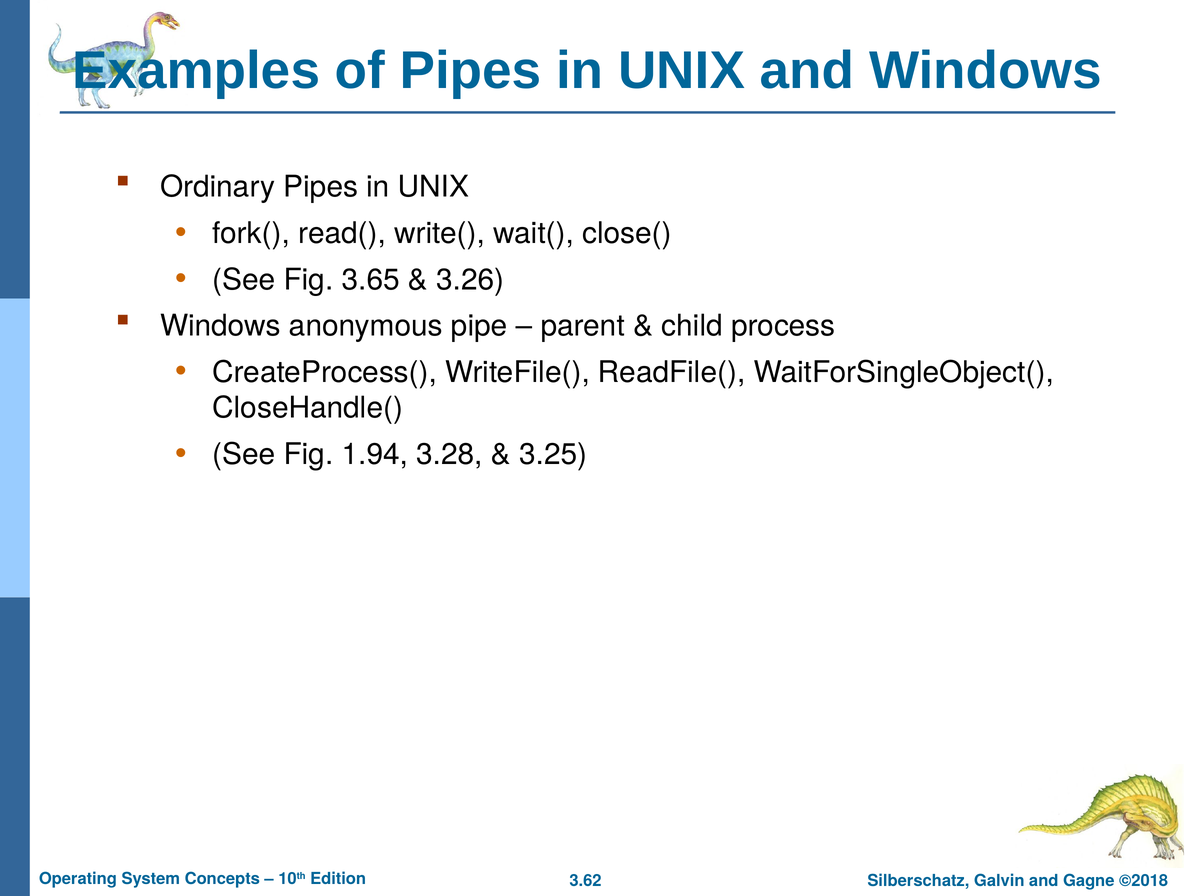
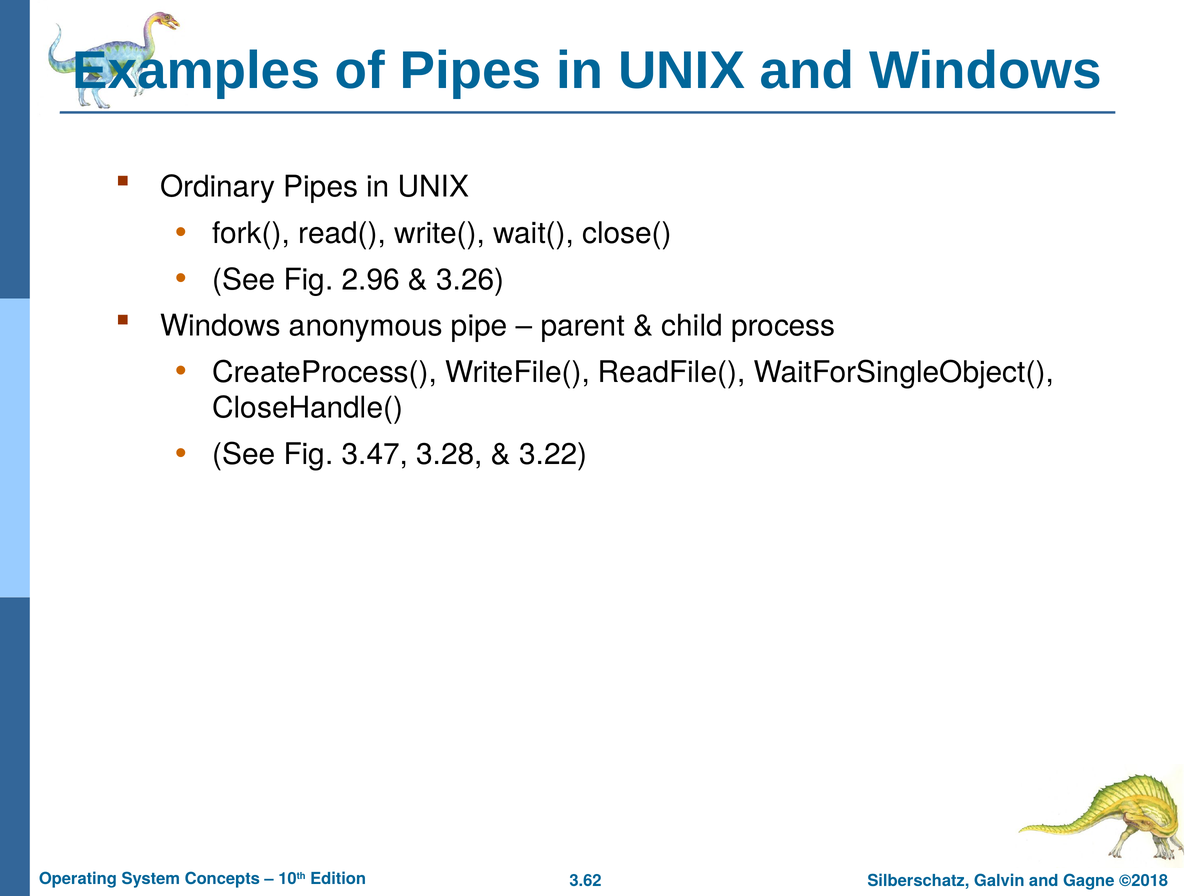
3.65: 3.65 -> 2.96 (371, 280)
1.94: 1.94 -> 3.47 (375, 454)
3.25: 3.25 -> 3.22 (553, 454)
